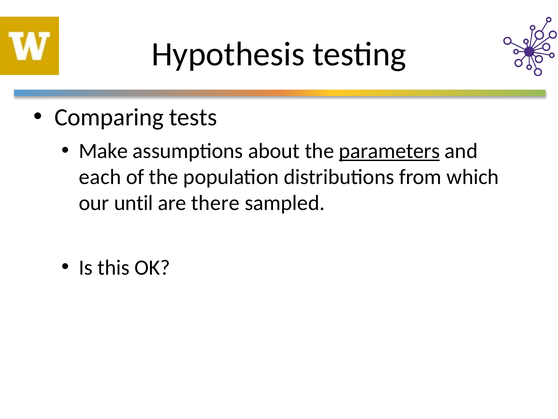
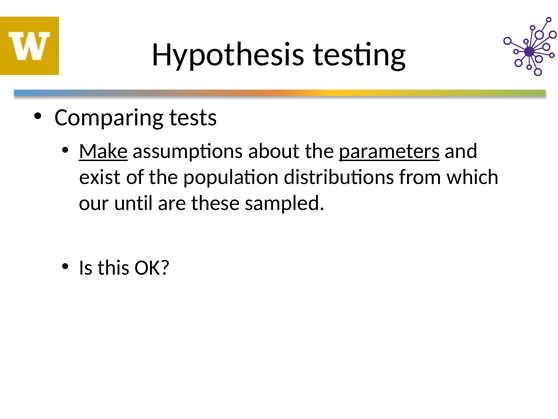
Make underline: none -> present (103, 151)
each: each -> exist (100, 177)
there: there -> these (215, 203)
